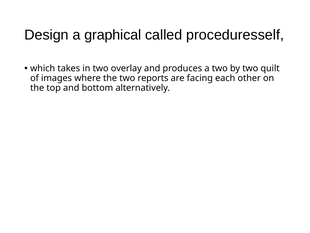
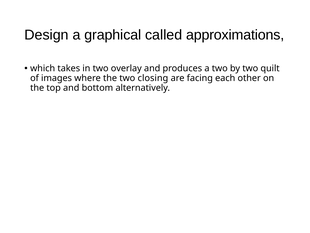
proceduresself: proceduresself -> approximations (235, 35)
reports: reports -> closing (153, 78)
